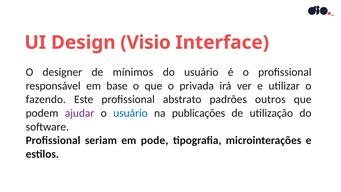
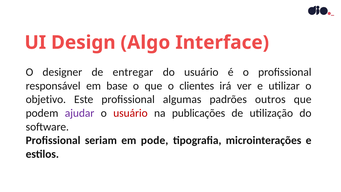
Visio: Visio -> Algo (145, 42)
mínimos: mínimos -> entregar (133, 72)
privada: privada -> clientes (197, 86)
fazendo: fazendo -> objetivo (46, 99)
abstrato: abstrato -> algumas (182, 99)
usuário colour: blue -> red (130, 113)
